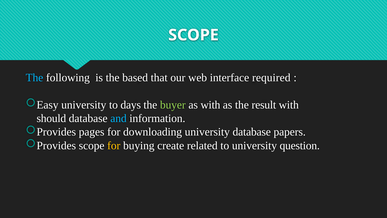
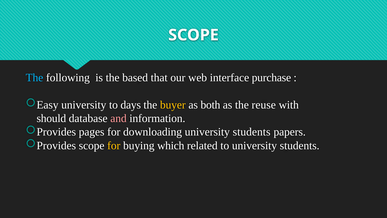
required: required -> purchase (271, 78)
buyer colour: light green -> yellow (173, 105)
as with: with -> both (210, 105)
result: result -> reuse (264, 105)
and colour: light blue -> pink (118, 118)
downloading university database: database -> students (252, 132)
create: create -> which (171, 145)
to university question: question -> students (300, 145)
